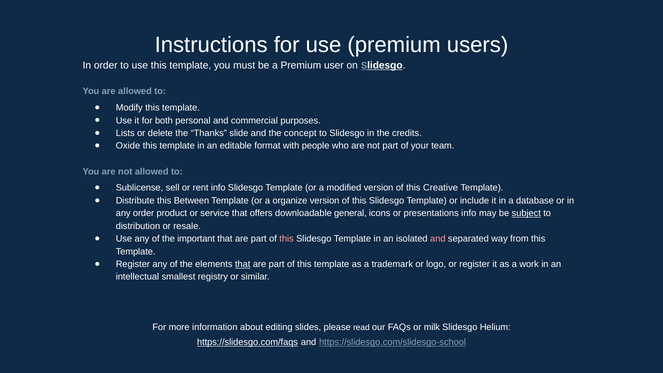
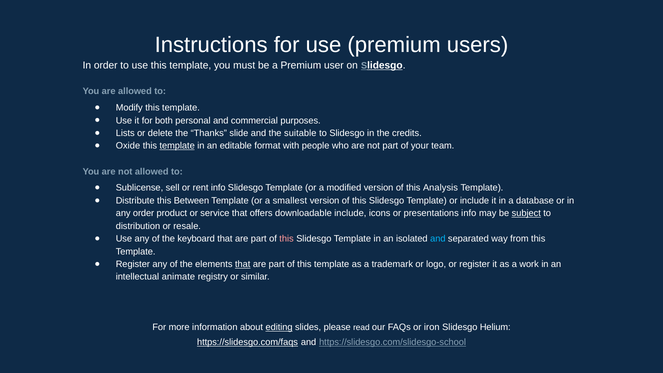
concept: concept -> suitable (300, 133)
template underline: none -> present (177, 146)
Creative: Creative -> Analysis (440, 188)
organize: organize -> smallest (290, 201)
downloadable general: general -> include (350, 213)
important: important -> keyboard (196, 239)
and colour: pink -> light blue (438, 239)
smallest: smallest -> animate (178, 277)
editing underline: none -> present (279, 327)
milk: milk -> iron (432, 327)
